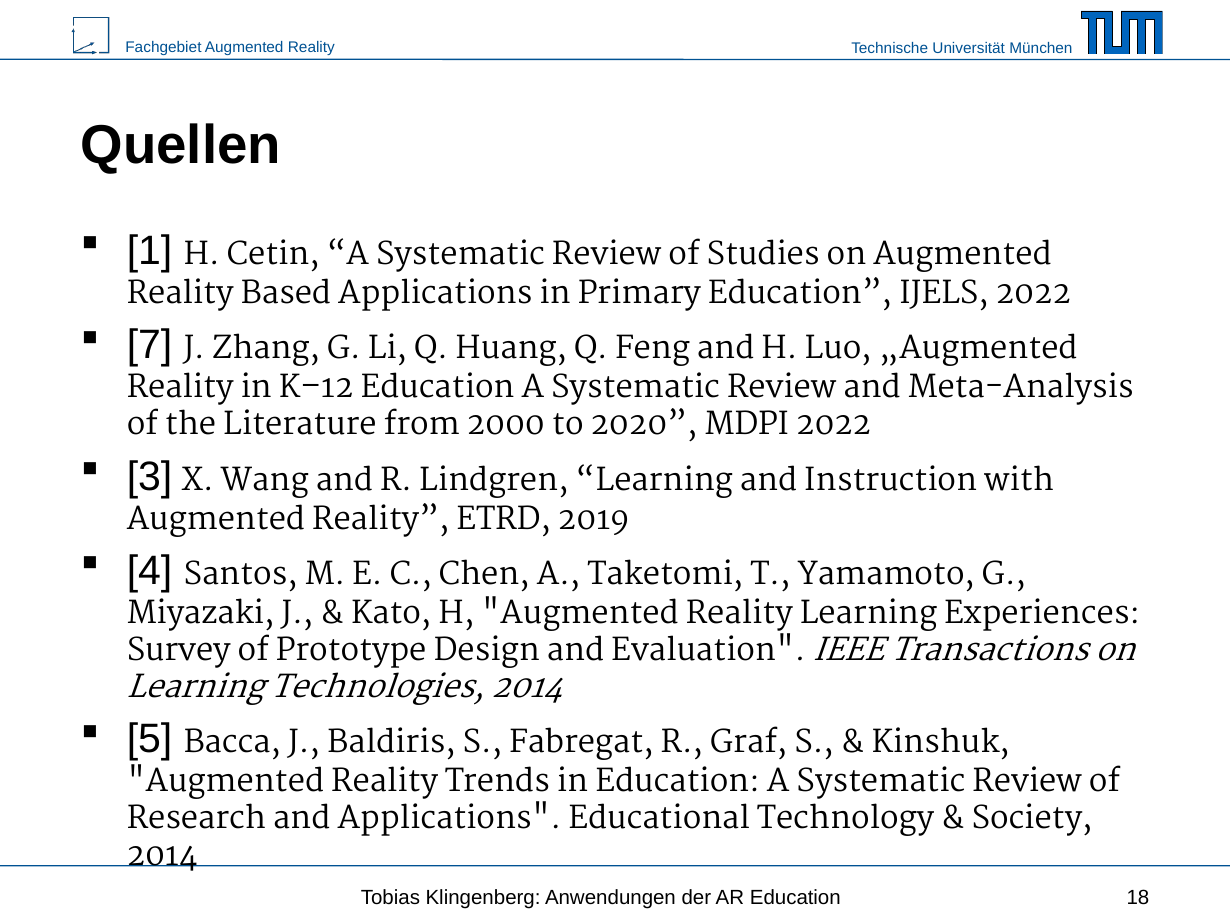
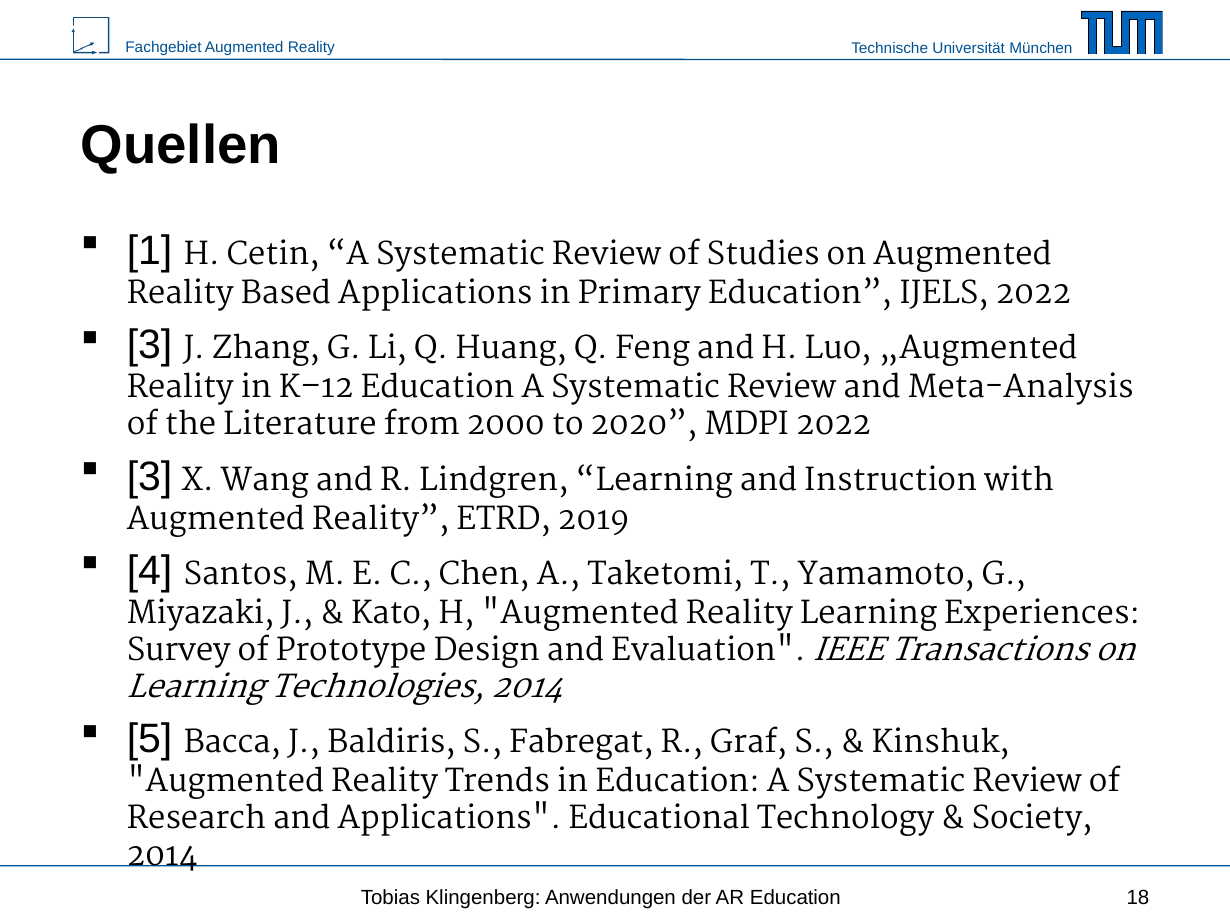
7: 7 -> 3 (149, 345)
